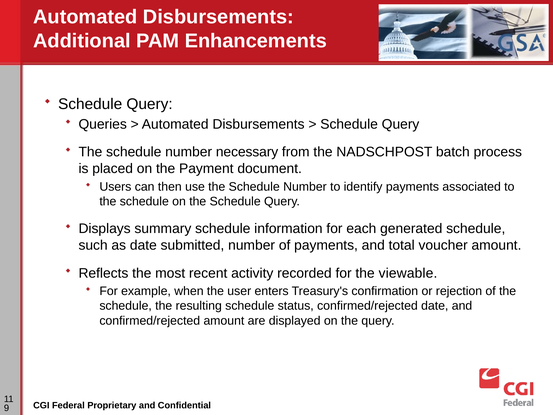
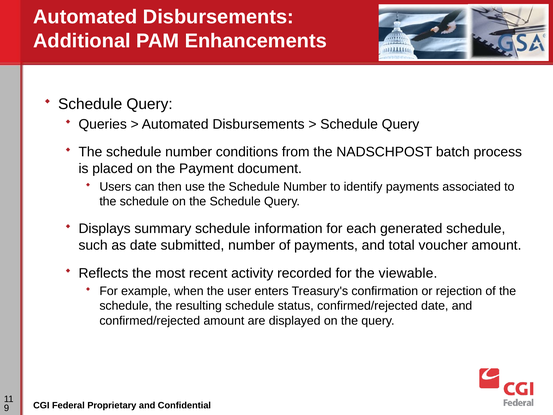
necessary: necessary -> conditions (247, 152)
